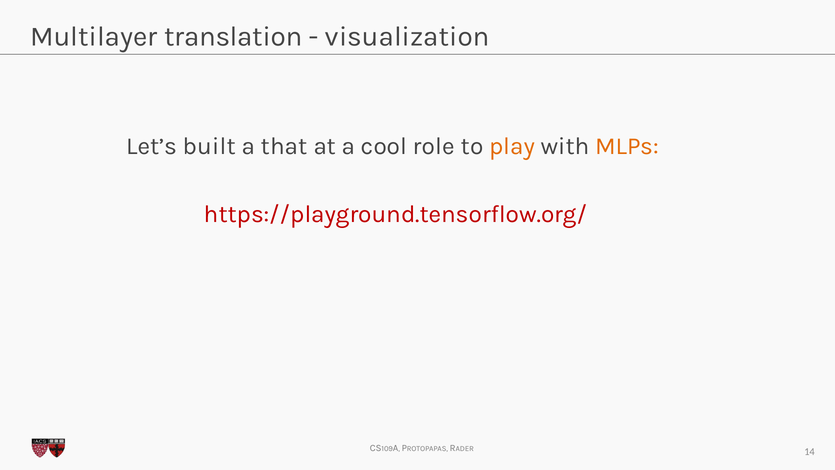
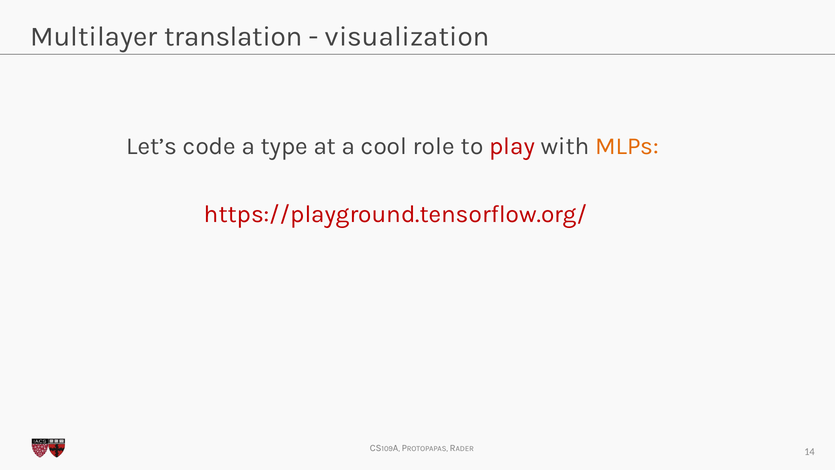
built: built -> code (209, 146)
that: that -> type (284, 146)
play colour: orange -> red (512, 146)
